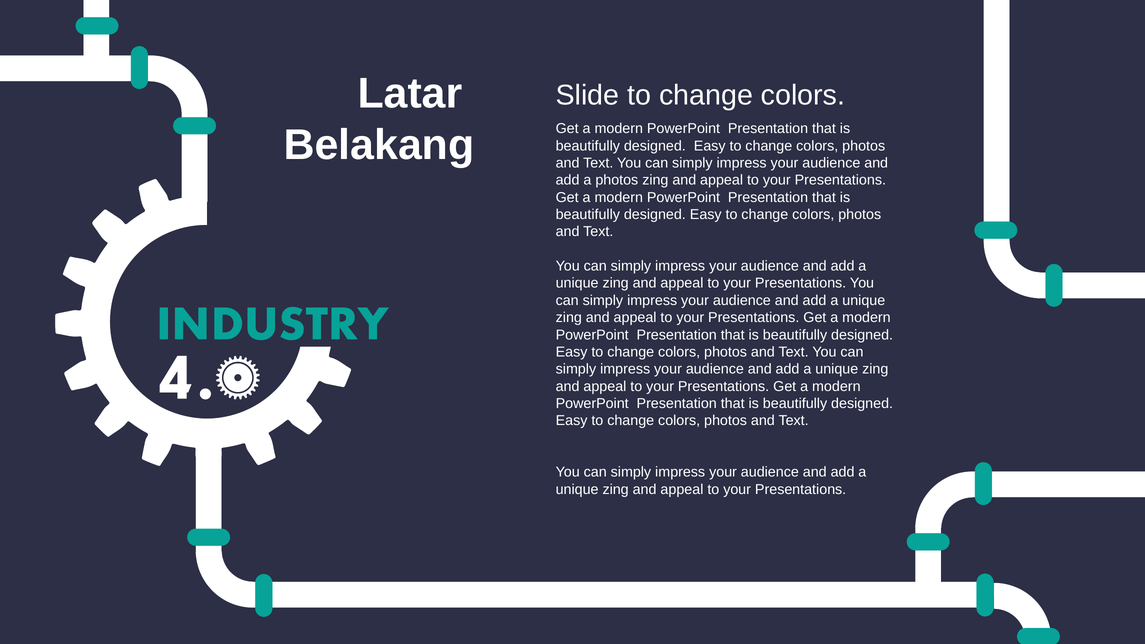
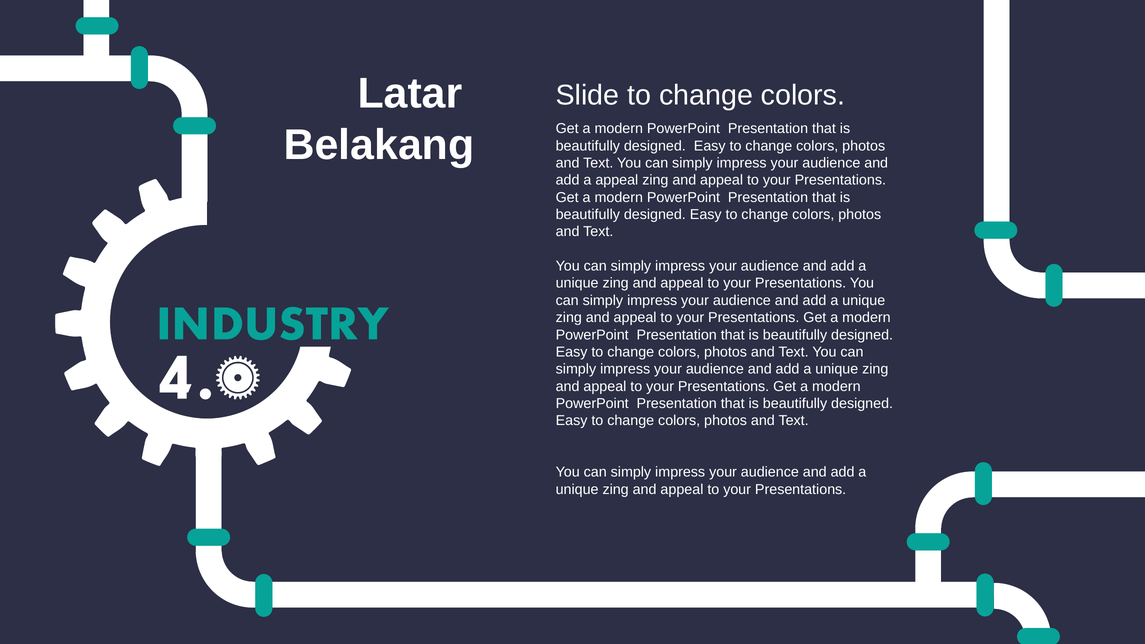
a photos: photos -> appeal (617, 180)
